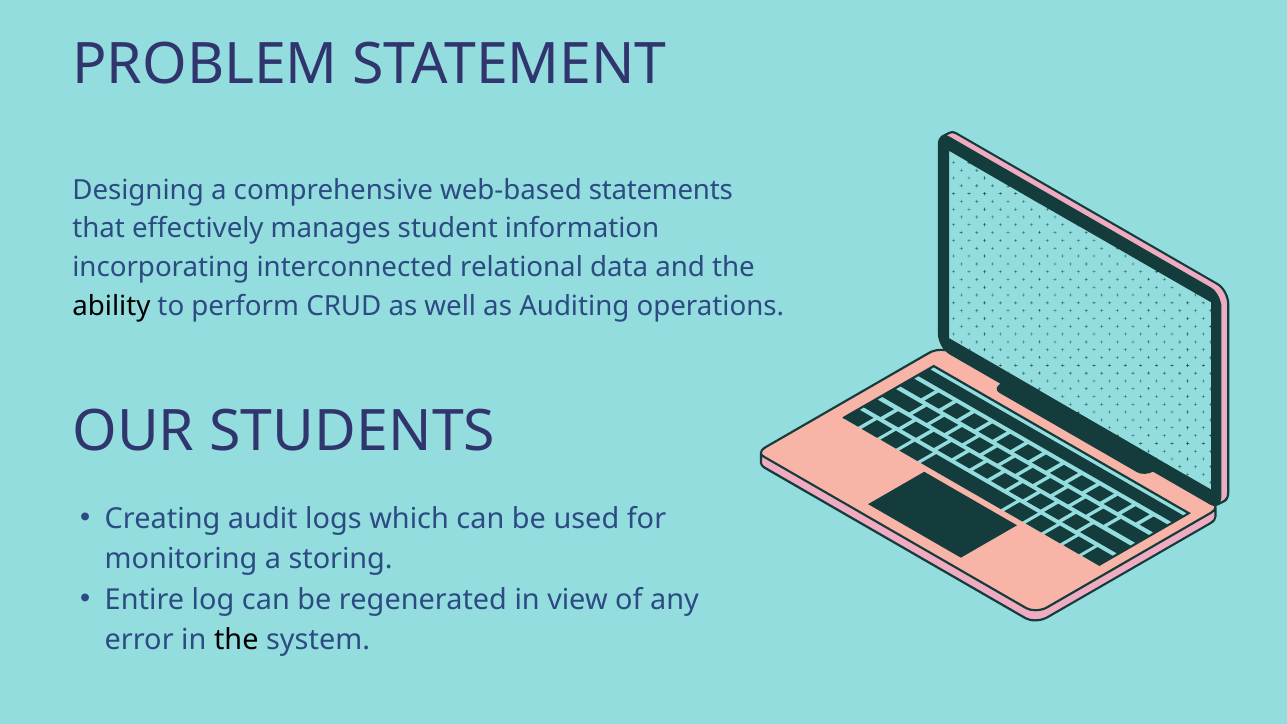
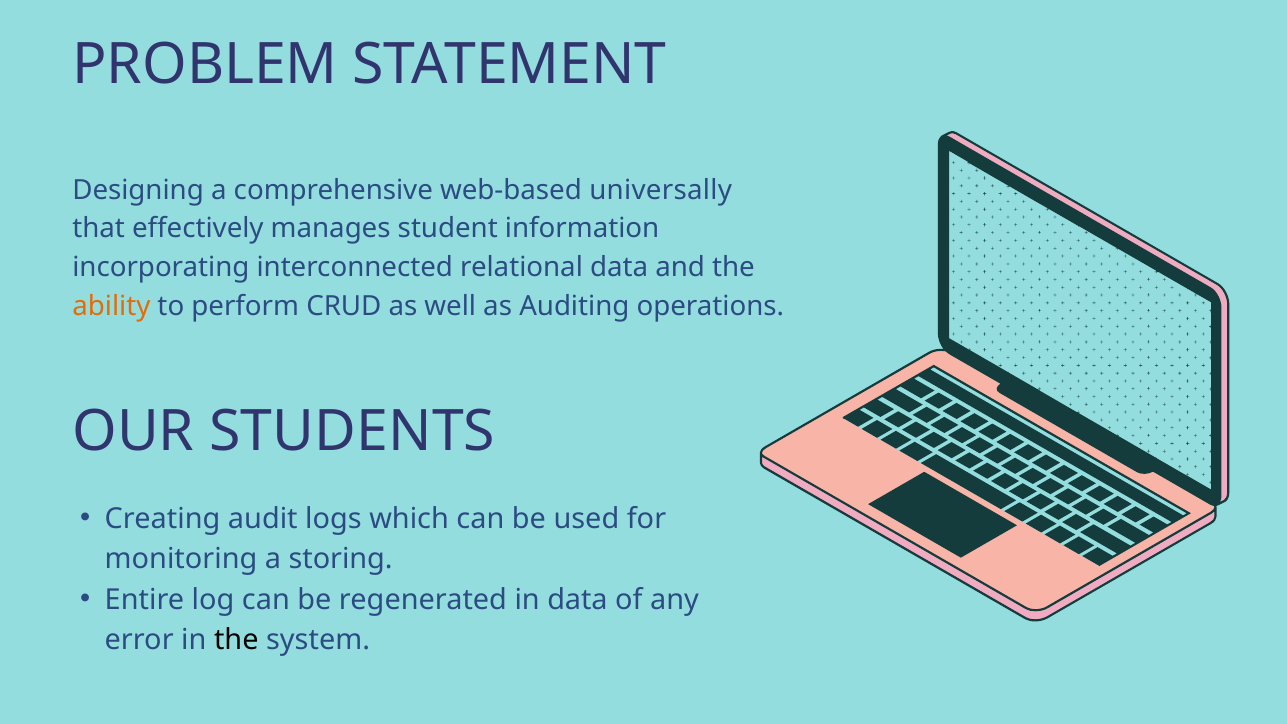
statements: statements -> universally (661, 190)
ability colour: black -> orange (111, 306)
in view: view -> data (577, 600)
